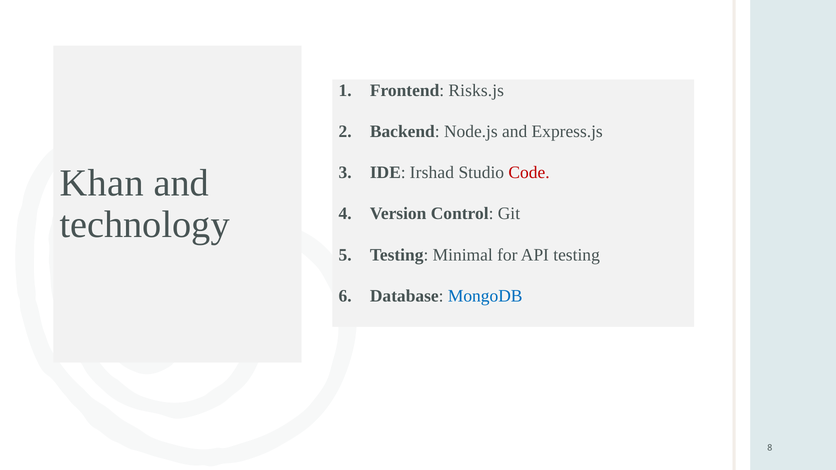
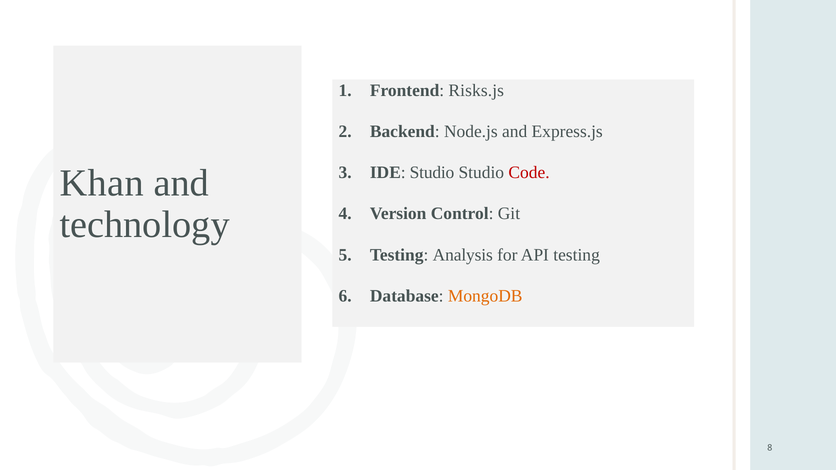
IDE Irshad: Irshad -> Studio (432, 173)
Minimal: Minimal -> Analysis (463, 255)
MongoDB colour: blue -> orange (485, 296)
